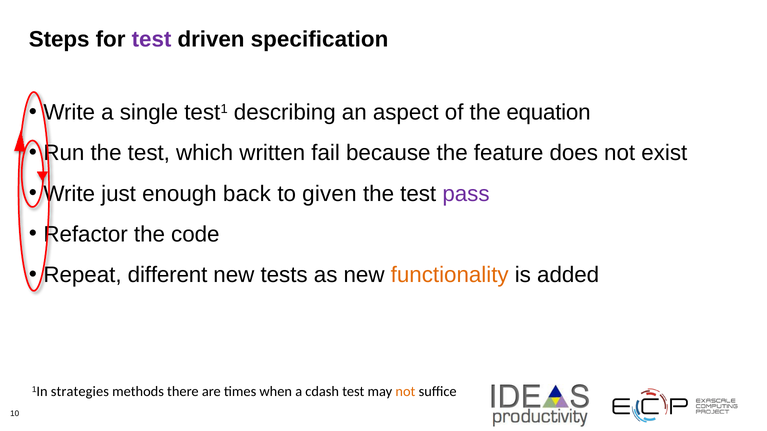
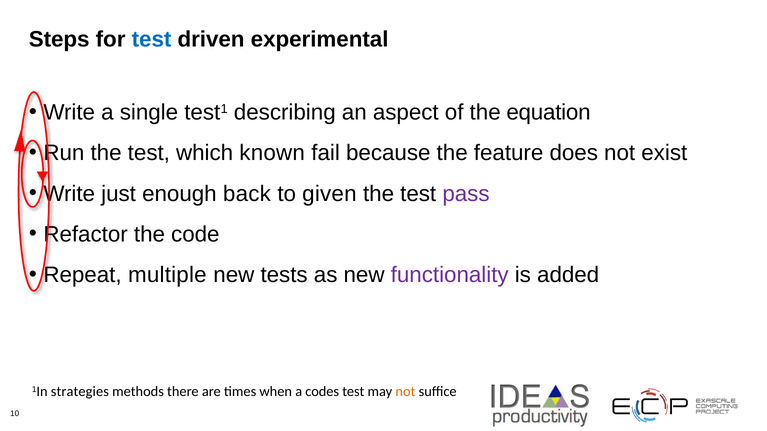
test colour: purple -> blue (152, 40)
specification: specification -> experimental (320, 40)
written: written -> known (272, 153)
different: different -> multiple (167, 275)
functionality colour: orange -> purple (450, 275)
cdash: cdash -> codes (322, 392)
